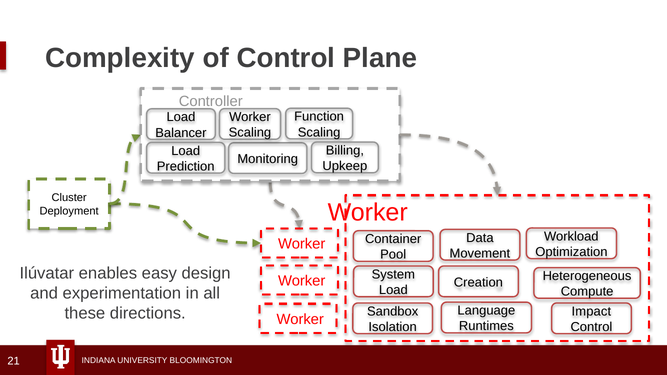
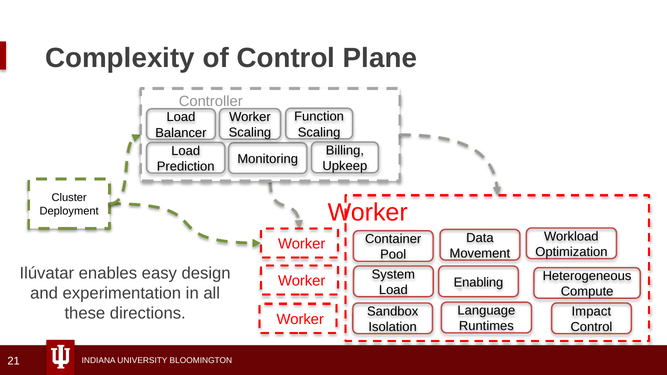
Creation: Creation -> Enabling (478, 282)
